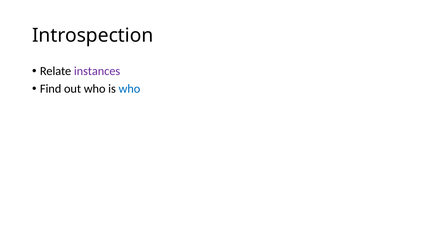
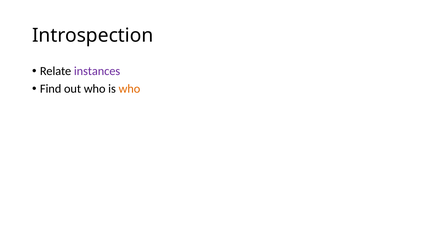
who colour: blue -> orange (129, 89)
